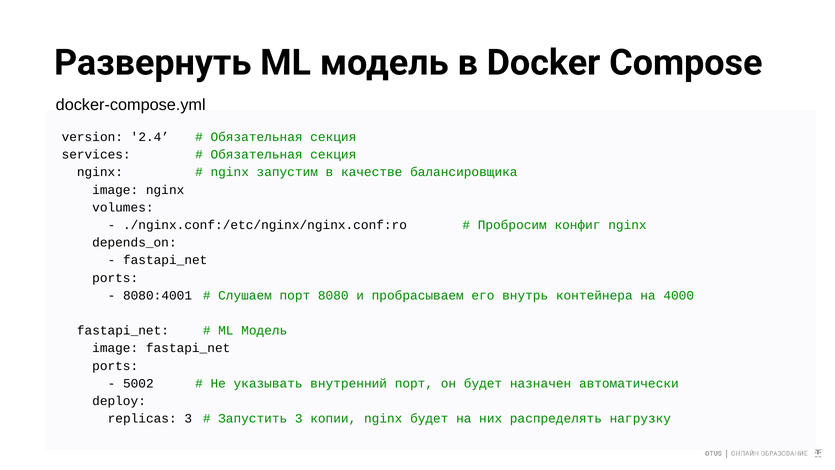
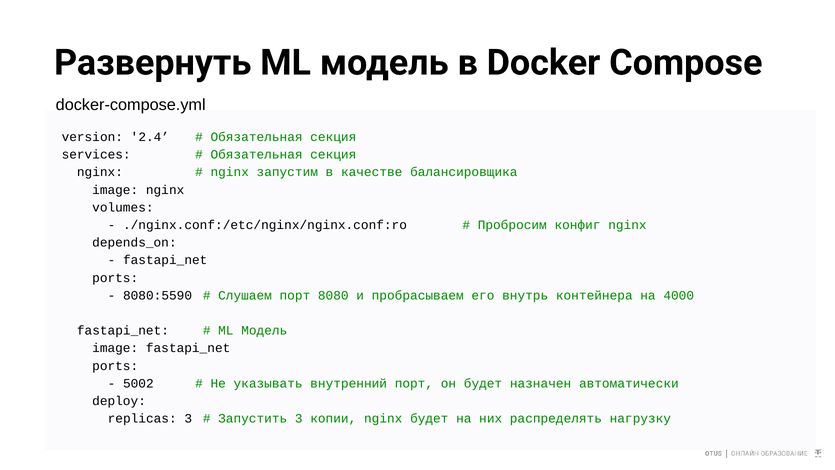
8080:4001: 8080:4001 -> 8080:5590 (158, 295)
